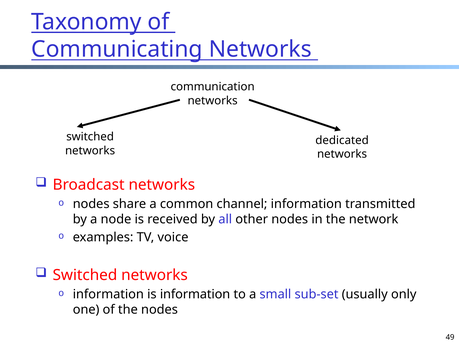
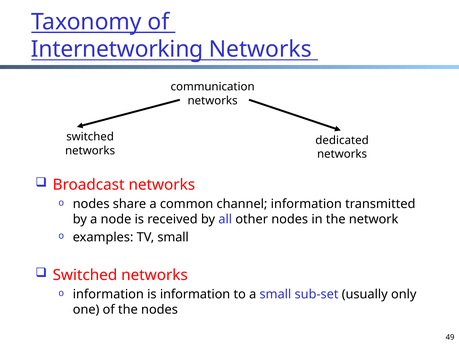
Communicating: Communicating -> Internetworking (117, 49)
TV voice: voice -> small (173, 237)
